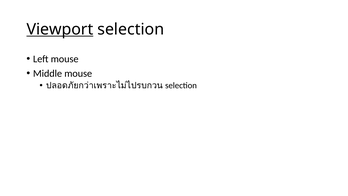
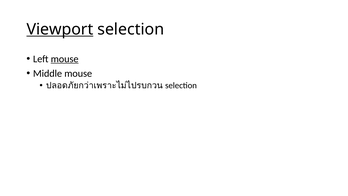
mouse underline: none -> present (65, 59)
